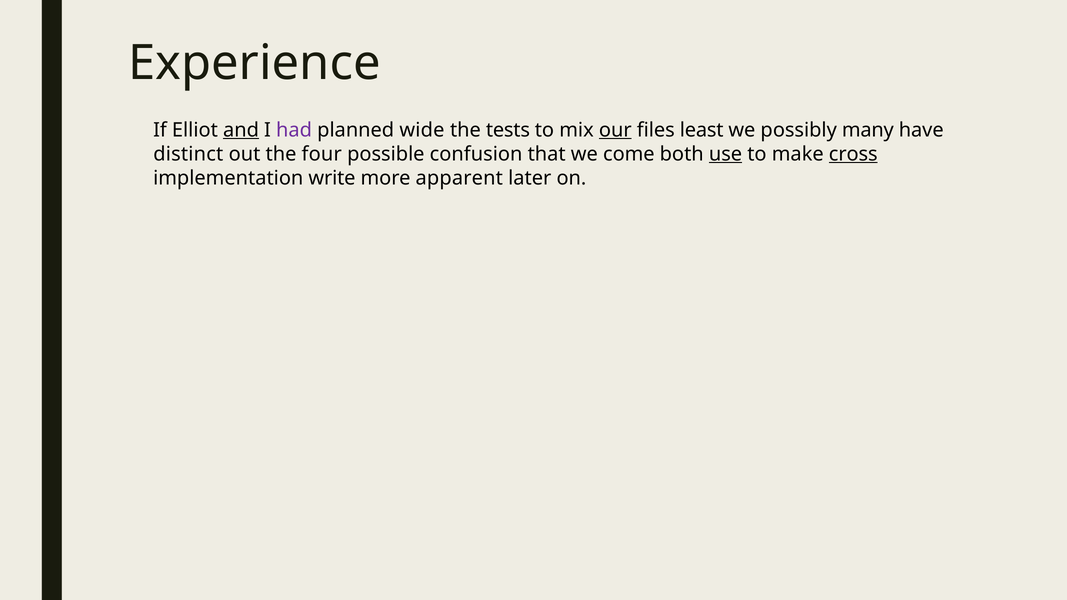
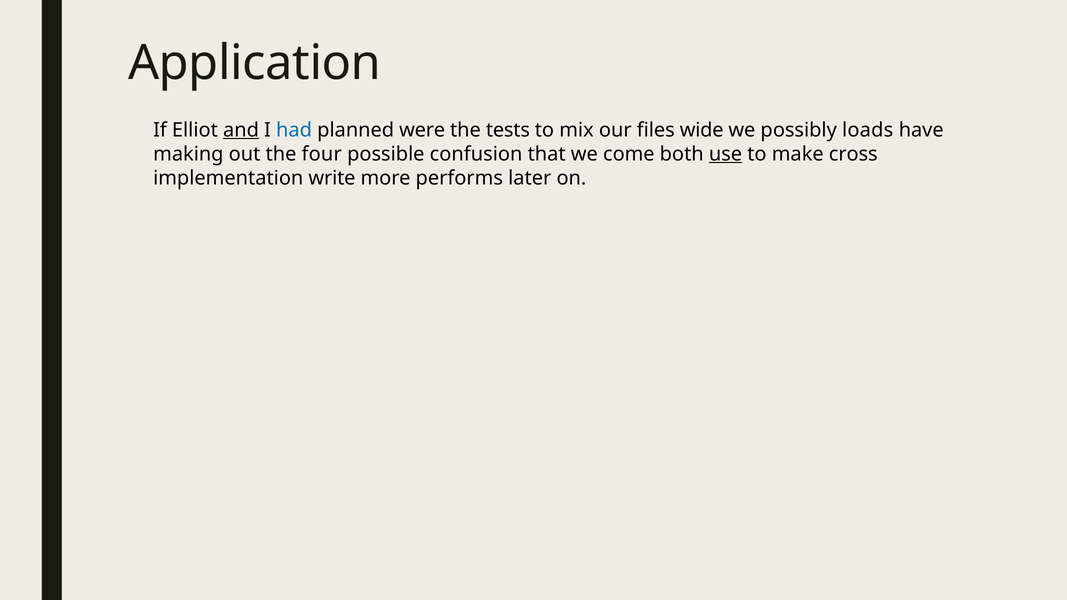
Experience: Experience -> Application (255, 63)
had colour: purple -> blue (294, 130)
wide: wide -> were (422, 130)
our underline: present -> none (615, 130)
least: least -> wide (702, 130)
many: many -> loads (868, 130)
distinct: distinct -> making (188, 154)
cross underline: present -> none (853, 154)
apparent: apparent -> performs (459, 178)
